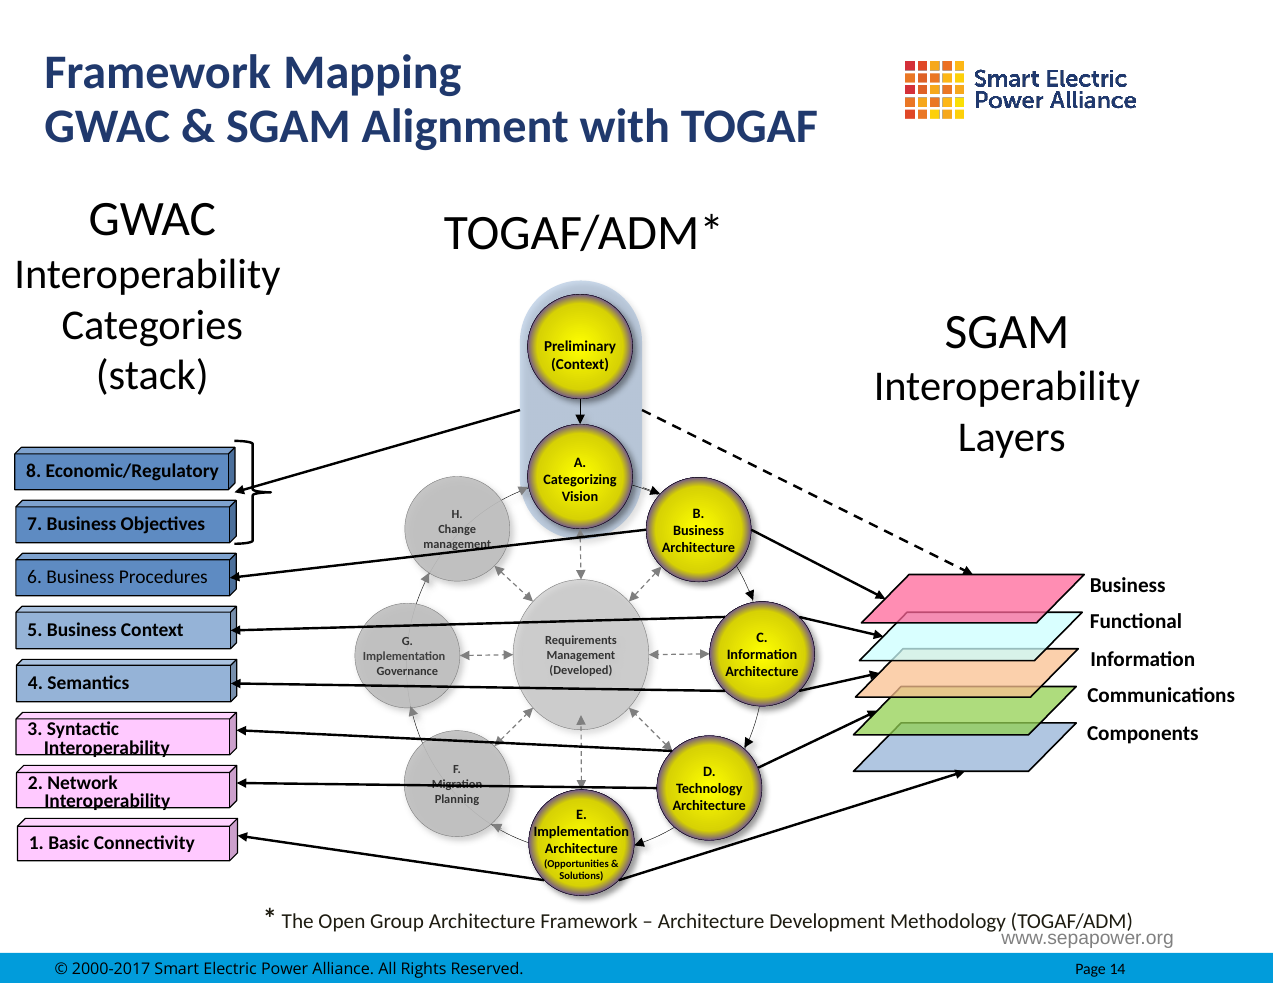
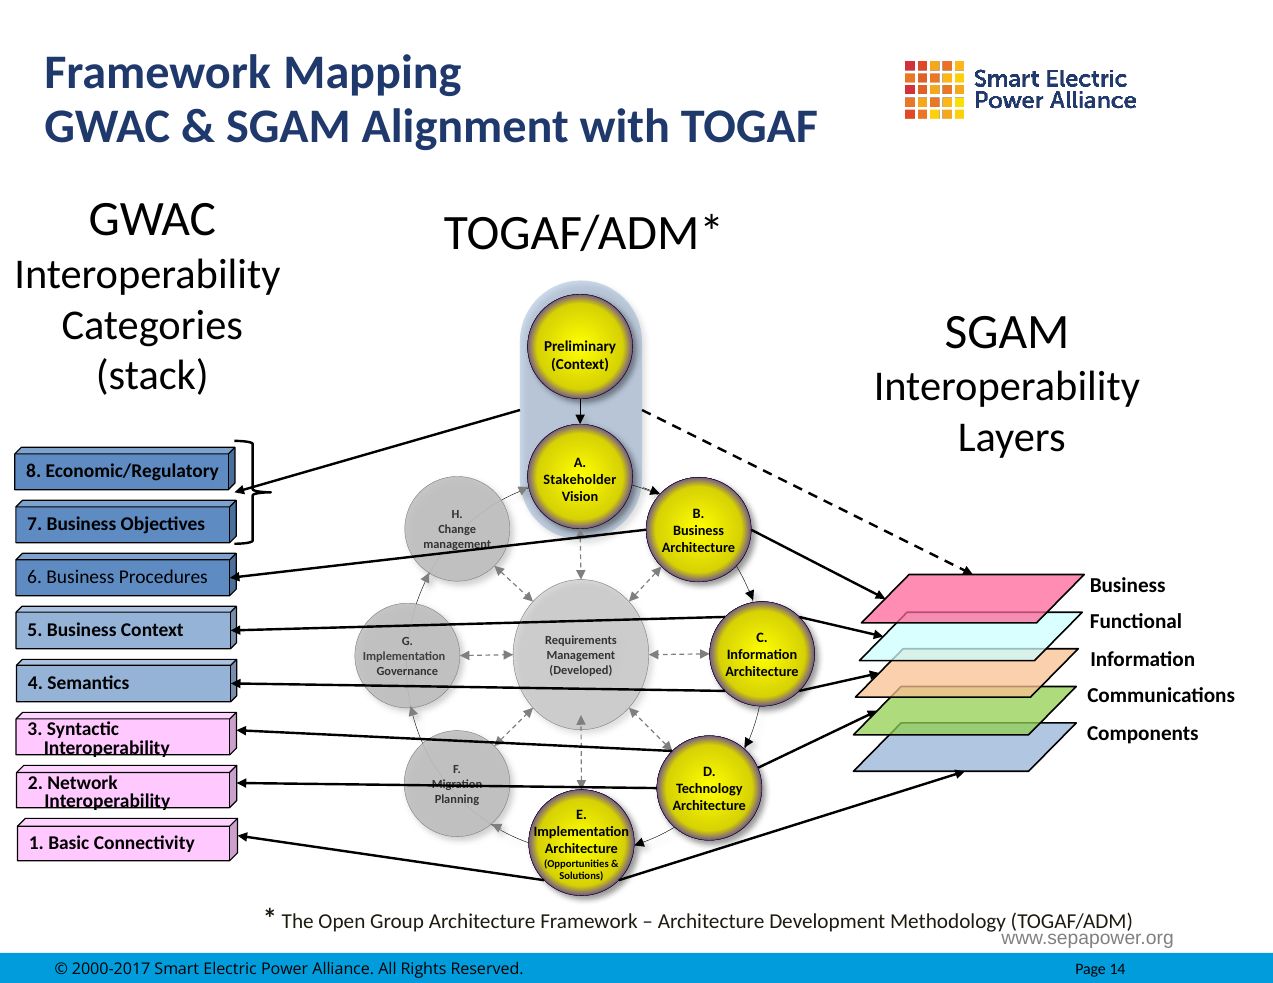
Categorizing: Categorizing -> Stakeholder (580, 480)
